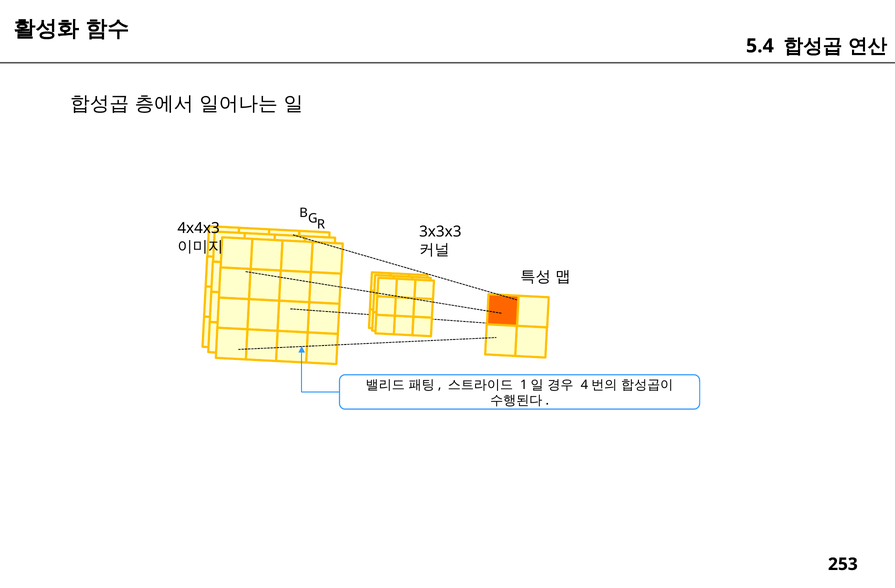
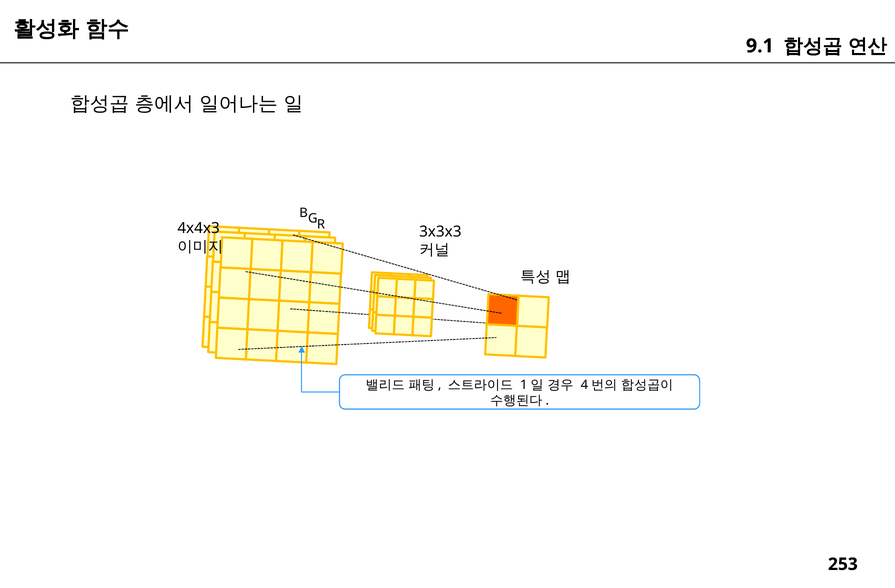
5.4: 5.4 -> 9.1 (760, 46)
